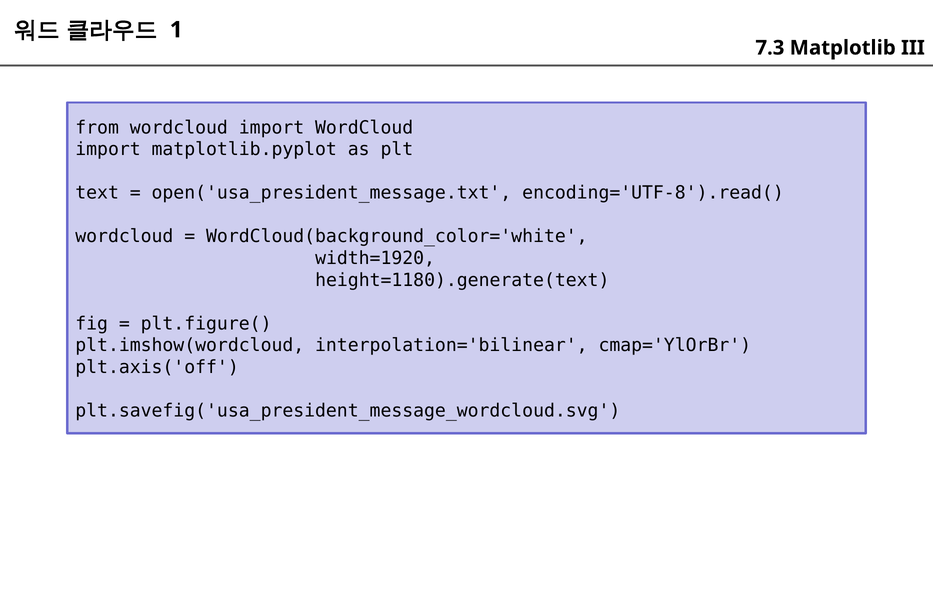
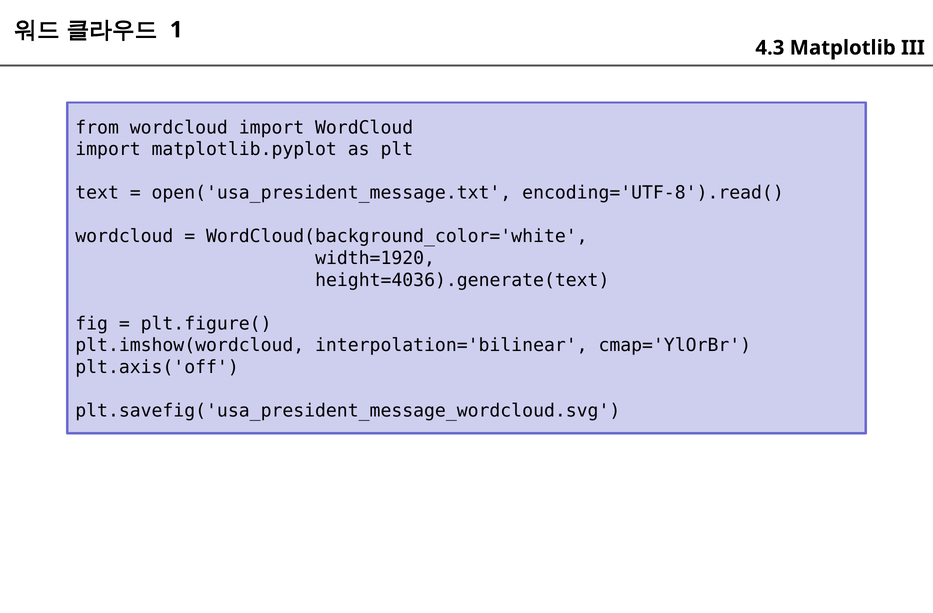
7.3: 7.3 -> 4.3 (770, 48)
height=1180).generate(text: height=1180).generate(text -> height=4036).generate(text (462, 280)
